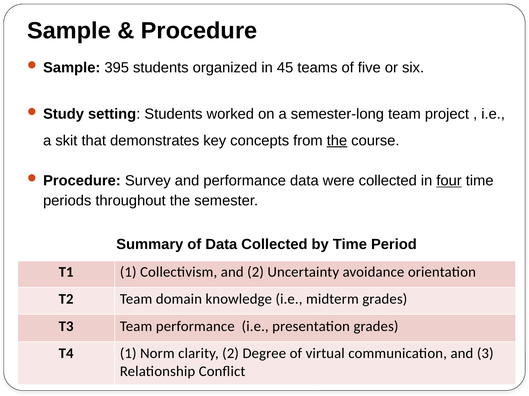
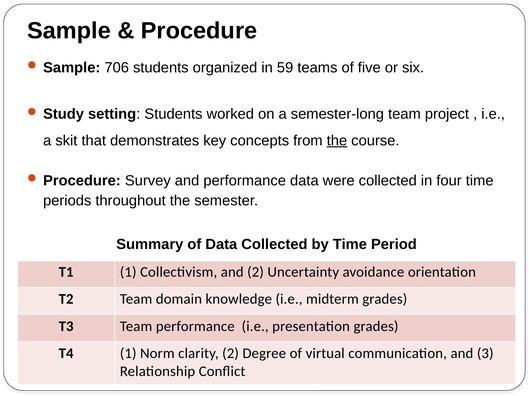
395: 395 -> 706 (117, 68)
45: 45 -> 59 (285, 68)
four underline: present -> none (449, 181)
